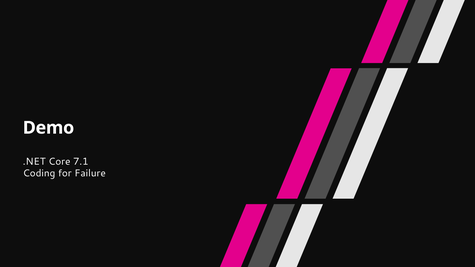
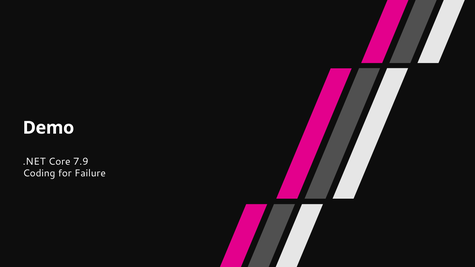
7.1: 7.1 -> 7.9 (81, 162)
